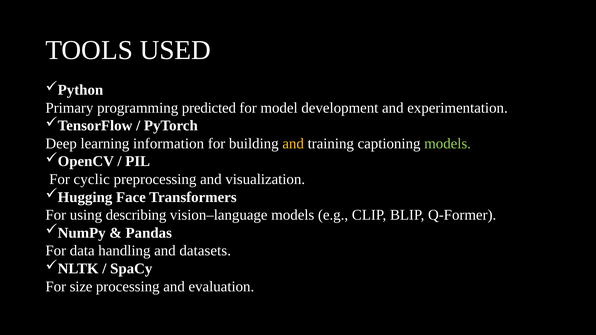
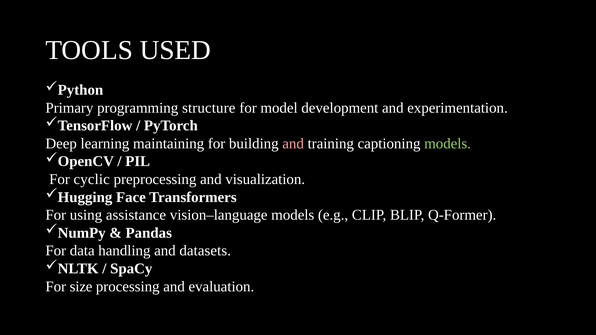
predicted: predicted -> structure (209, 108)
information: information -> maintaining (169, 144)
and colour: yellow -> pink (293, 144)
describing: describing -> assistance (136, 215)
